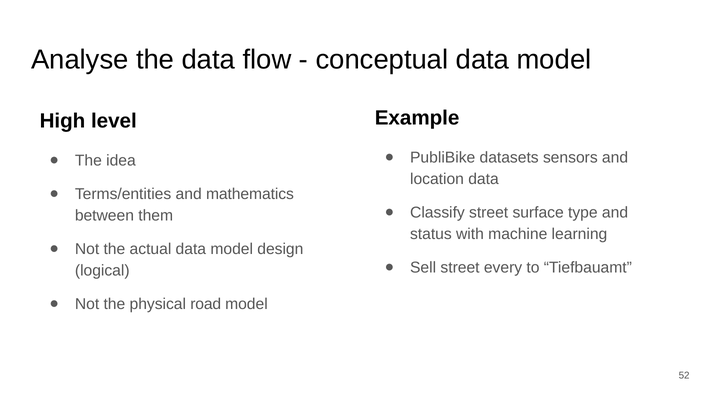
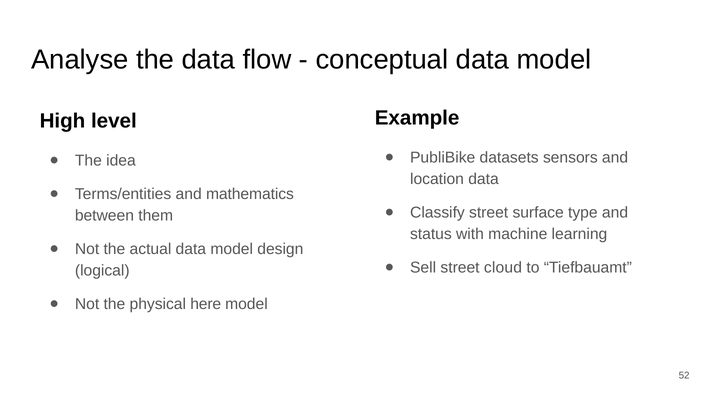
every: every -> cloud (503, 268)
road: road -> here (206, 304)
